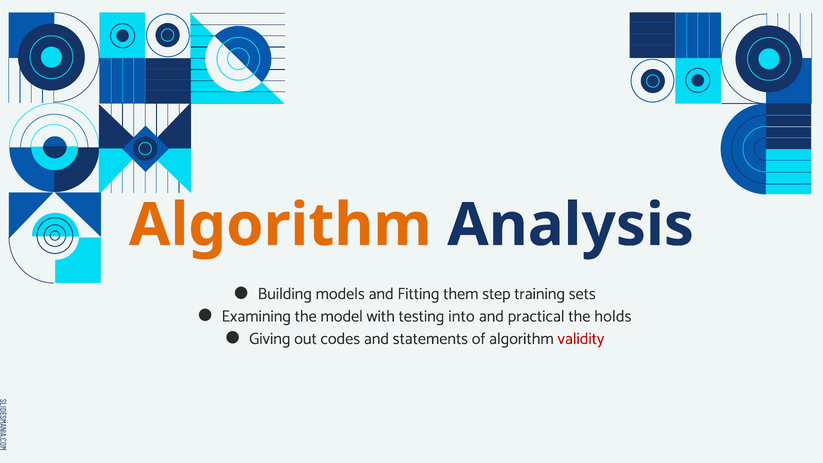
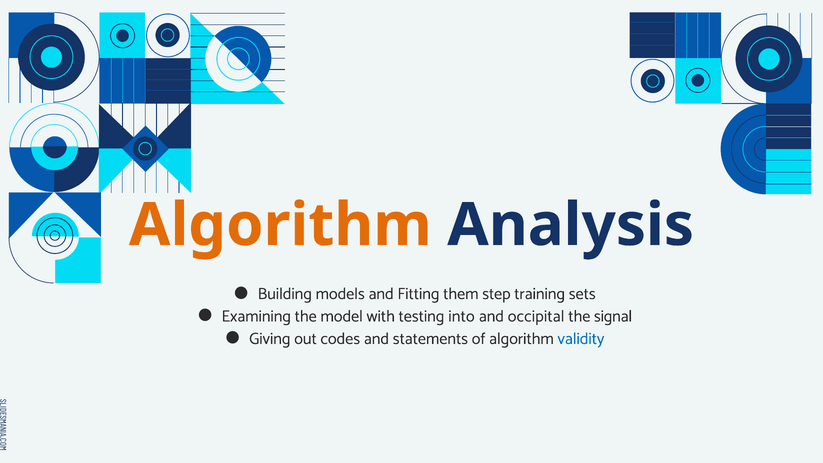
practical: practical -> occipital (536, 316)
holds: holds -> signal (613, 316)
validity colour: red -> blue (581, 339)
